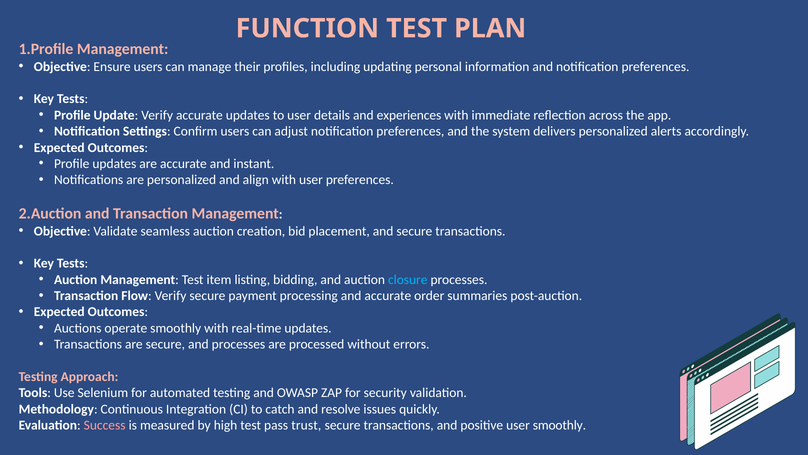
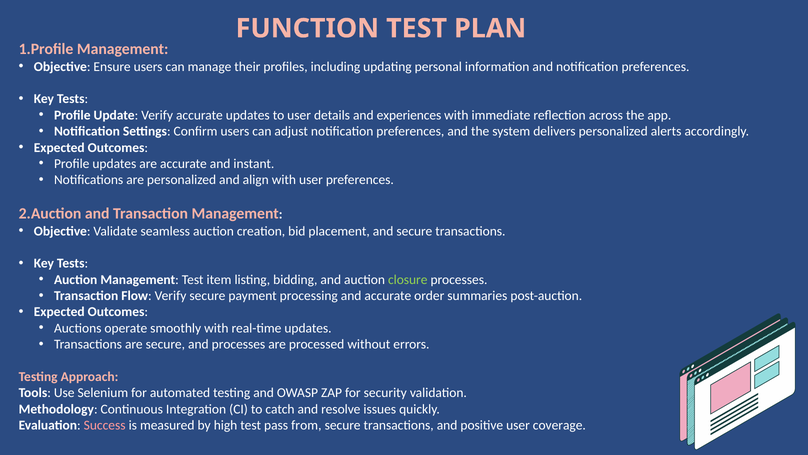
closure colour: light blue -> light green (408, 279)
trust: trust -> from (306, 425)
user smoothly: smoothly -> coverage (559, 425)
